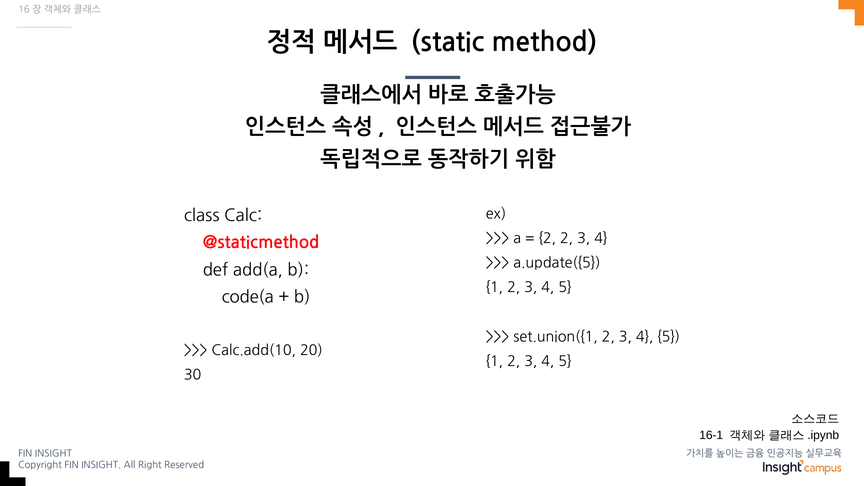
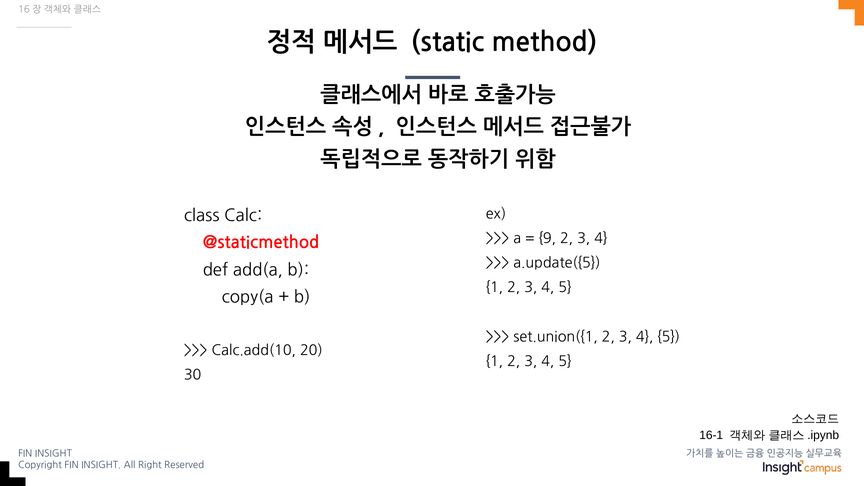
2: 2 -> 9 (547, 239)
code(a: code(a -> copy(a (248, 297)
